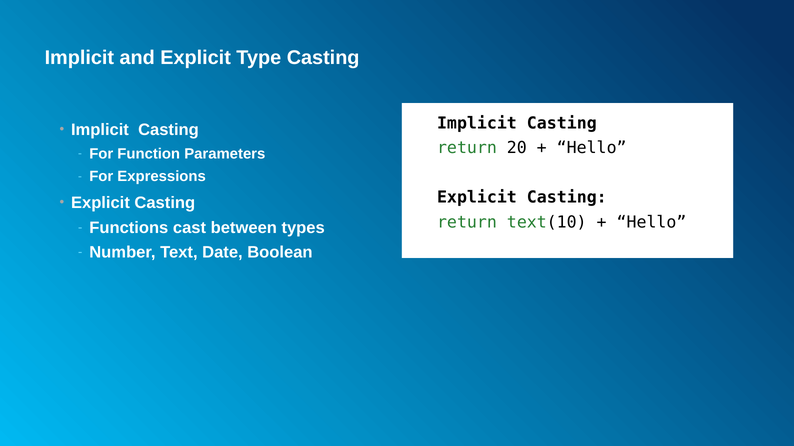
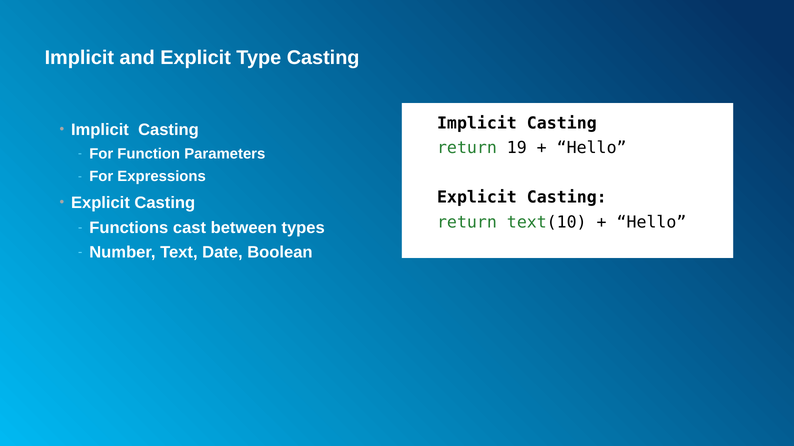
20: 20 -> 19 (517, 148)
